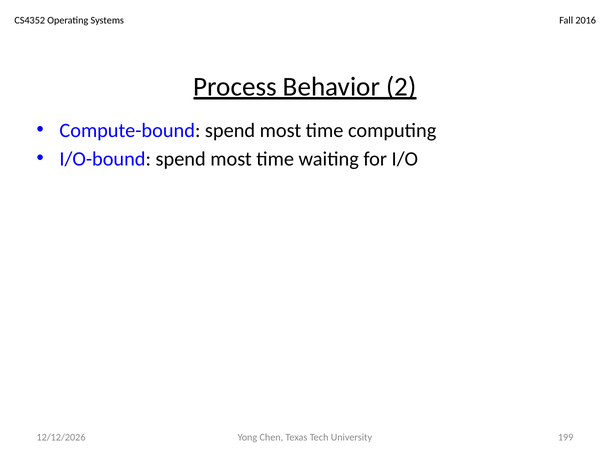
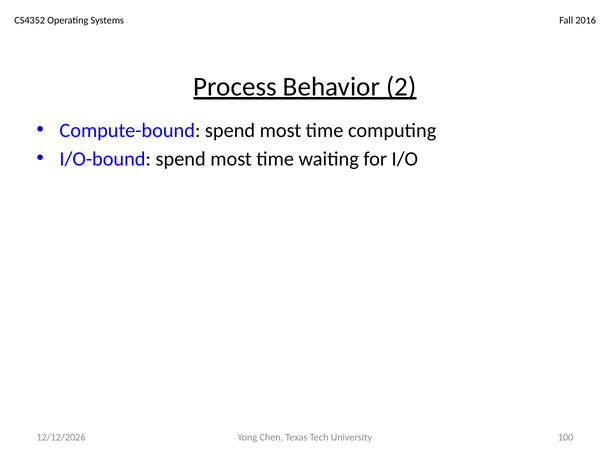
199: 199 -> 100 (566, 437)
